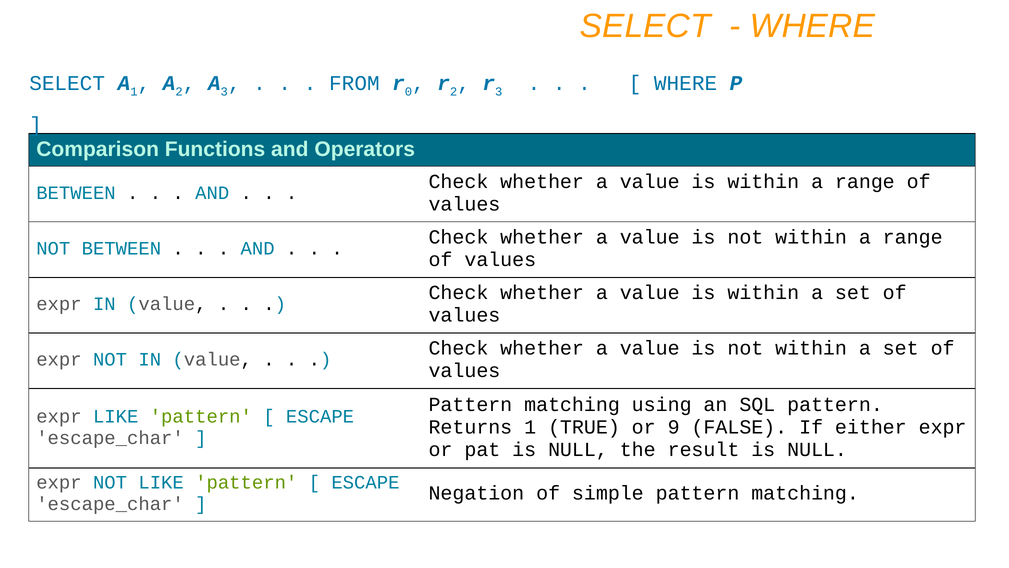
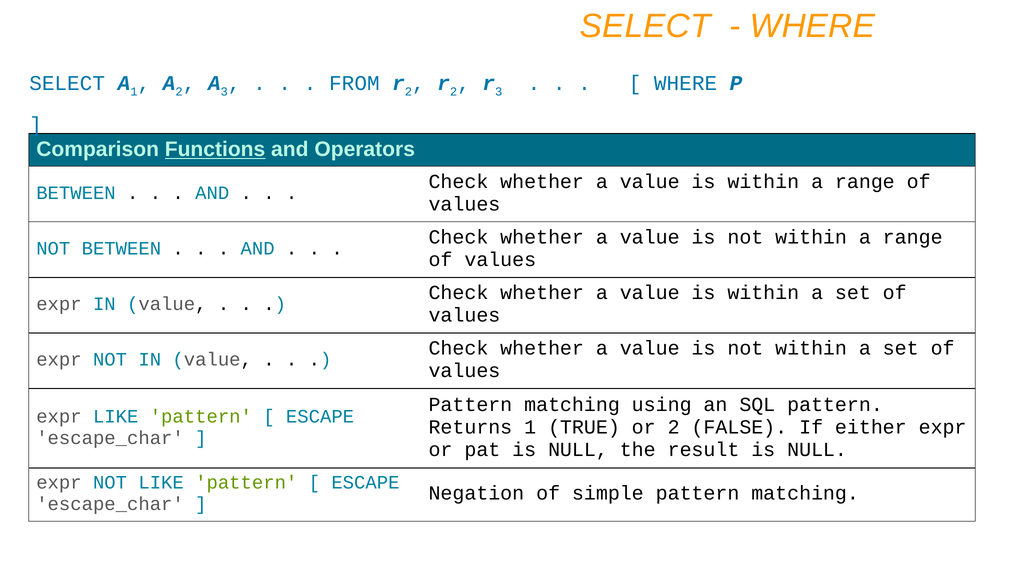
0: 0 -> 2 (408, 91)
Functions underline: none -> present (215, 149)
or 9: 9 -> 2 (674, 427)
